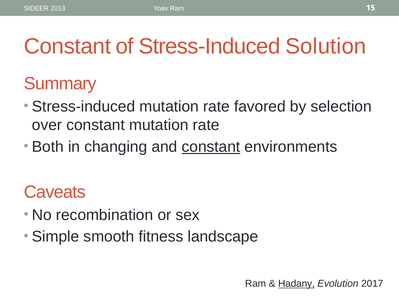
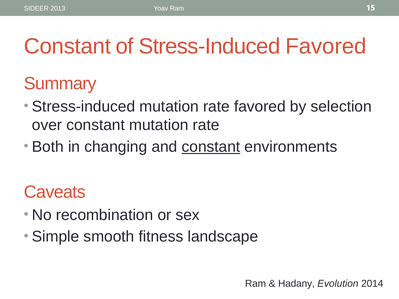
Stress-Induced Solution: Solution -> Favored (326, 46)
Hadany underline: present -> none (296, 284)
2017: 2017 -> 2014 (372, 284)
